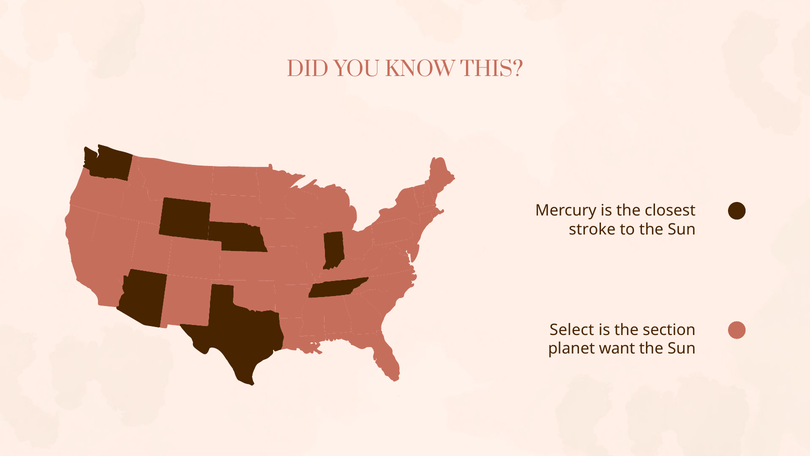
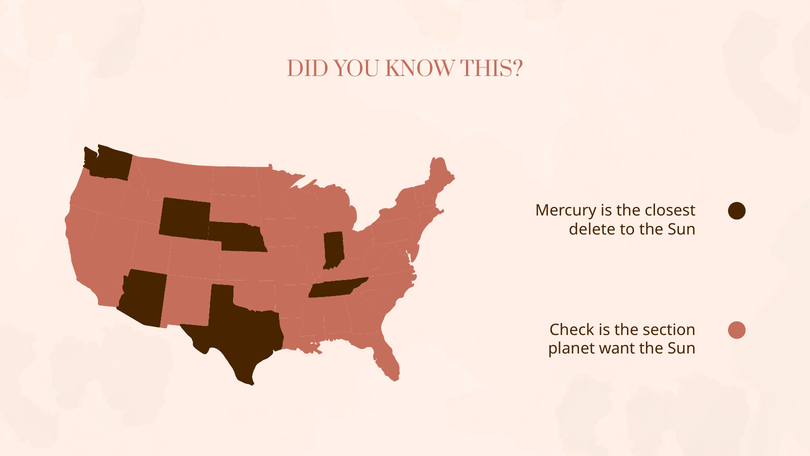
stroke: stroke -> delete (592, 229)
Select: Select -> Check (572, 330)
